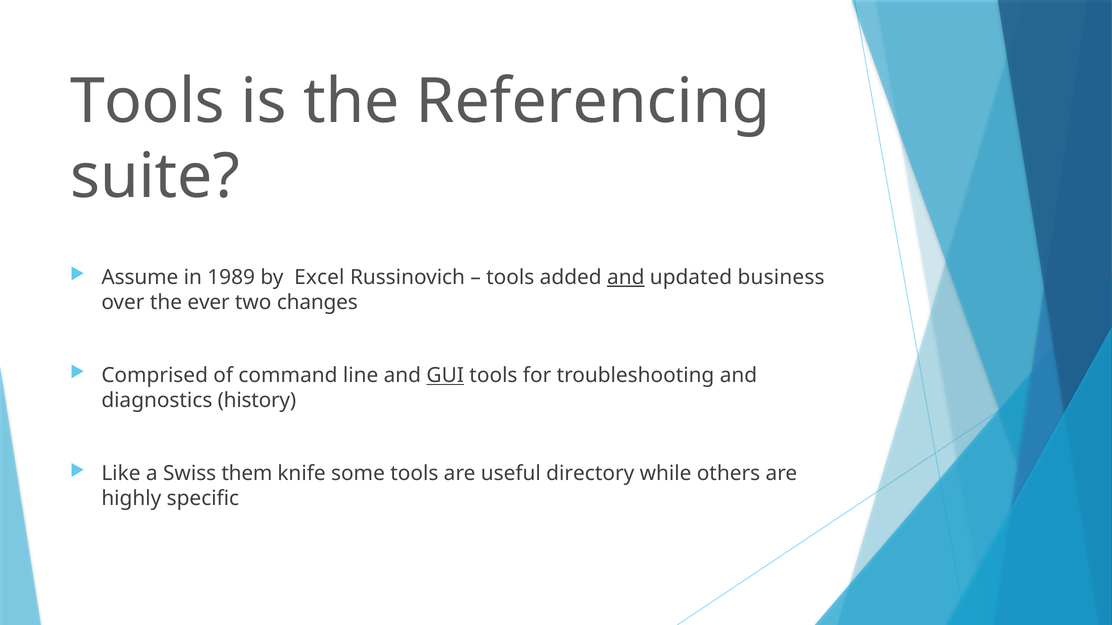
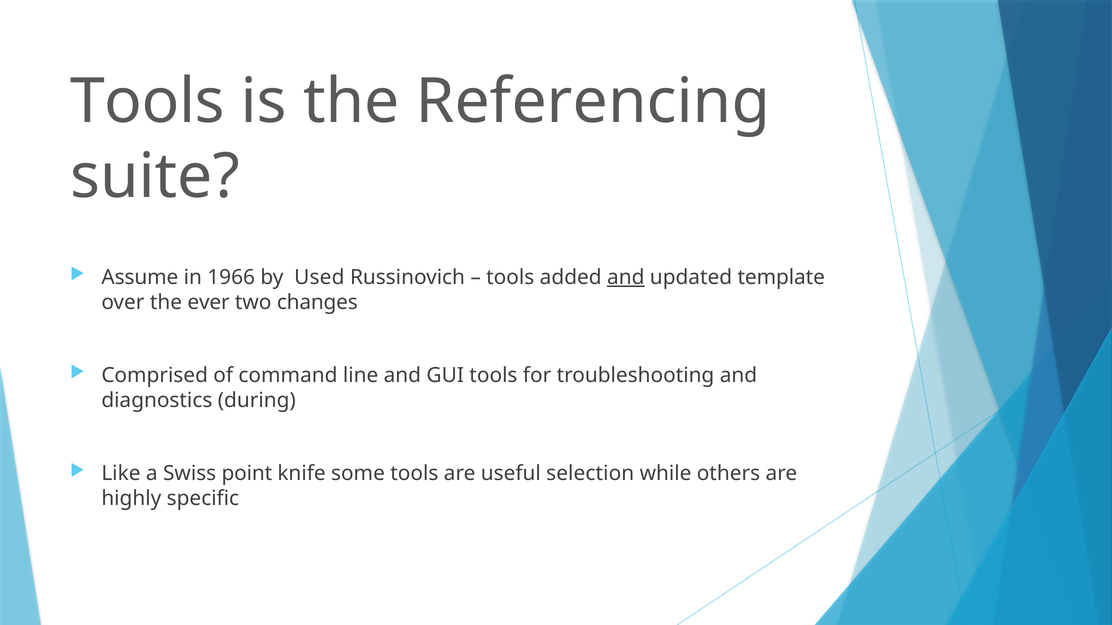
1989: 1989 -> 1966 (231, 277)
Excel: Excel -> Used (319, 277)
business: business -> template (781, 277)
GUI underline: present -> none (445, 376)
history: history -> during (257, 401)
them: them -> point (247, 474)
directory: directory -> selection (590, 474)
